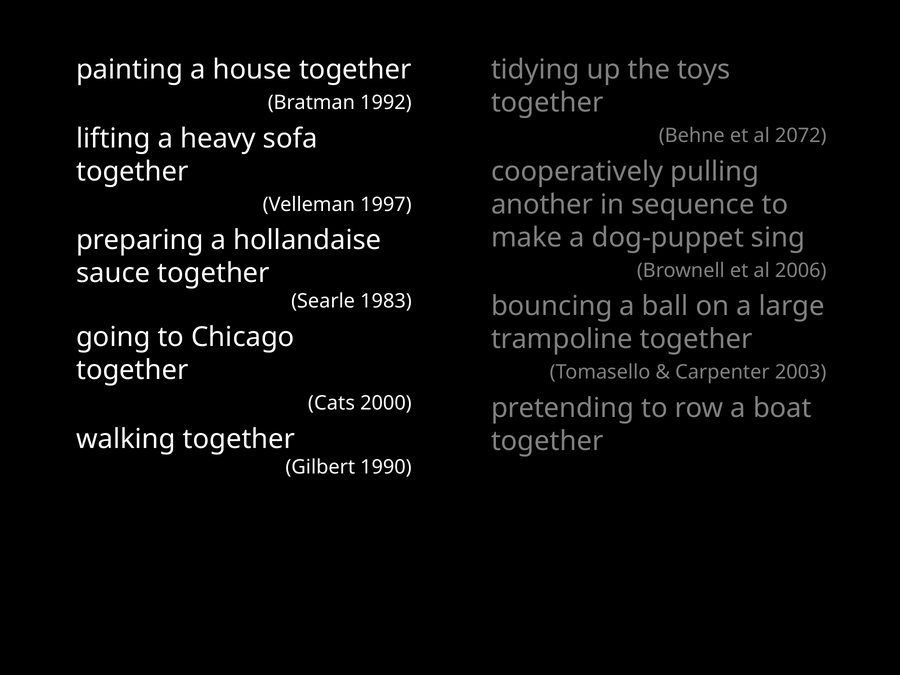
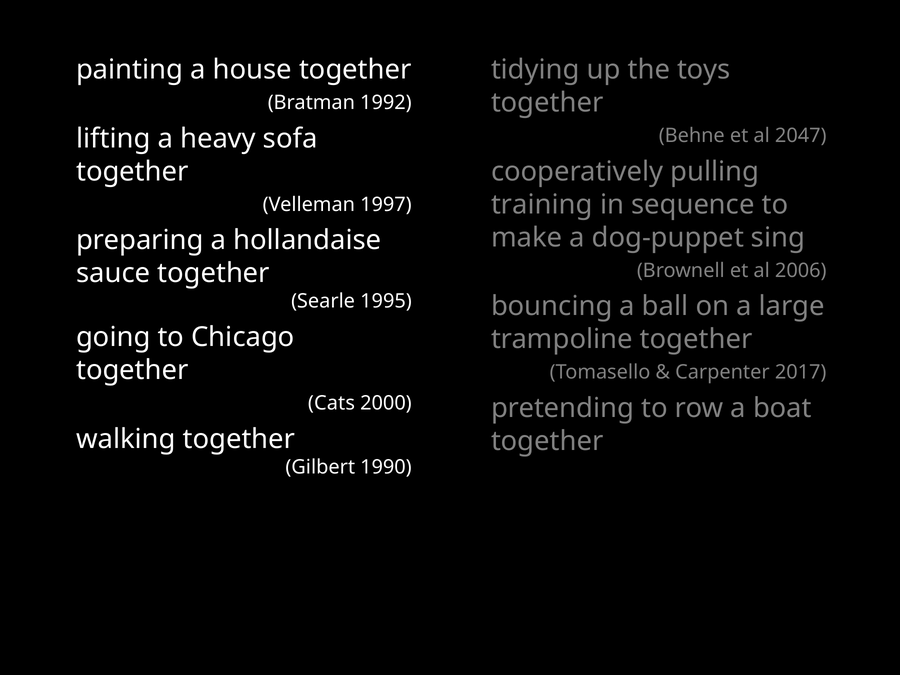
2072: 2072 -> 2047 (801, 136)
another: another -> training (542, 205)
1983: 1983 -> 1995 (386, 301)
2003: 2003 -> 2017 (801, 372)
